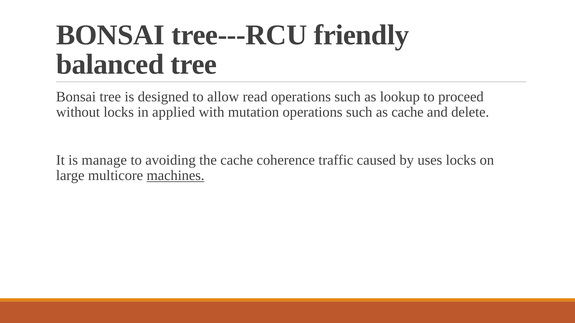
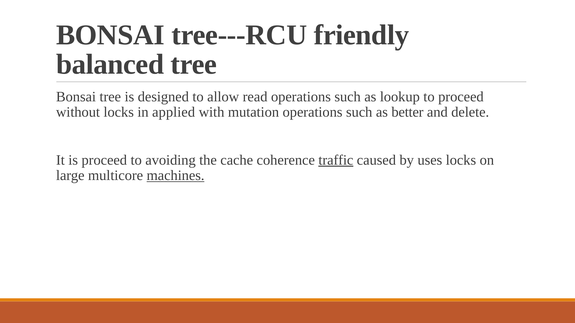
as cache: cache -> better (408, 112)
is manage: manage -> proceed (104, 160)
traffic underline: none -> present (336, 160)
